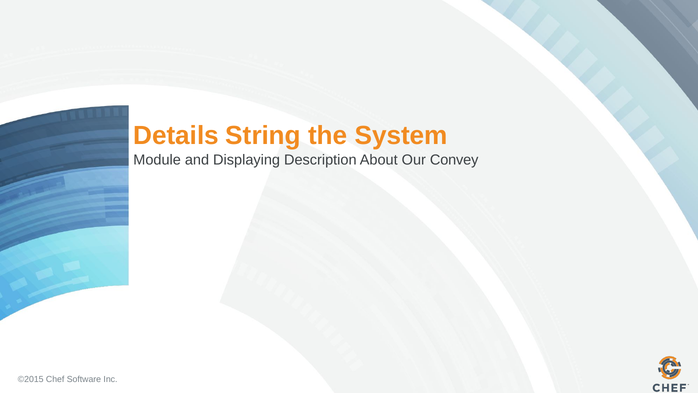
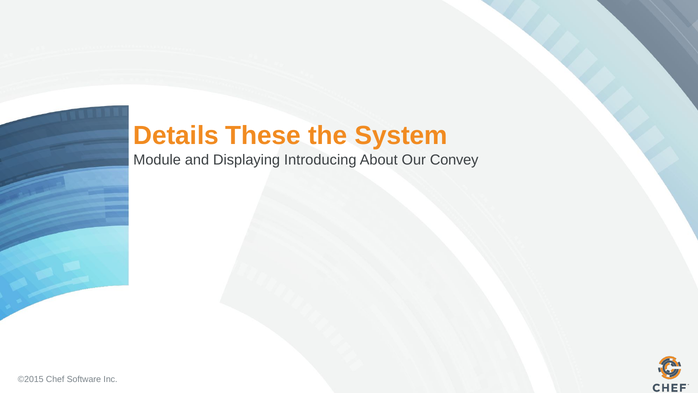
String: String -> These (263, 136)
Description: Description -> Introducing (320, 160)
